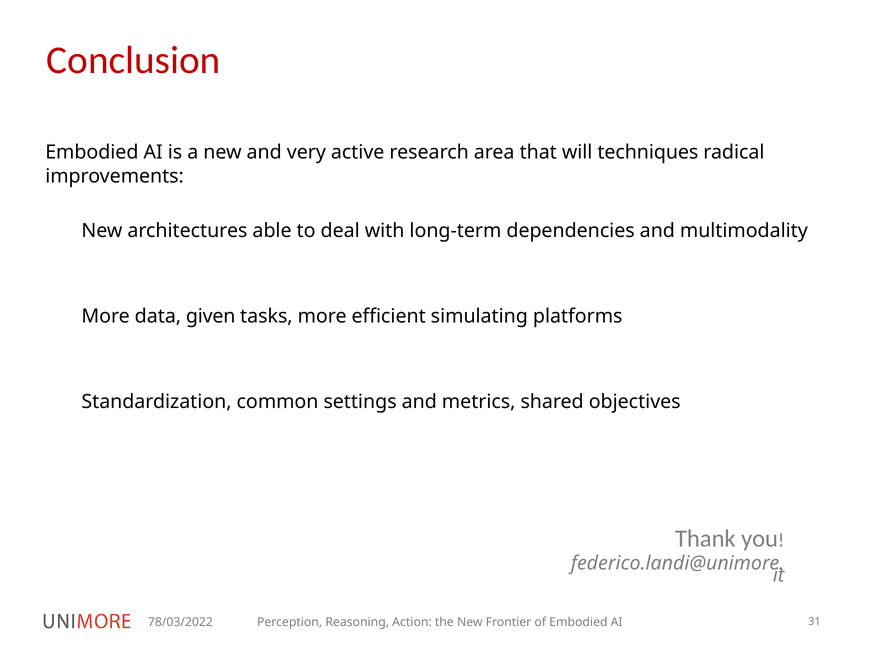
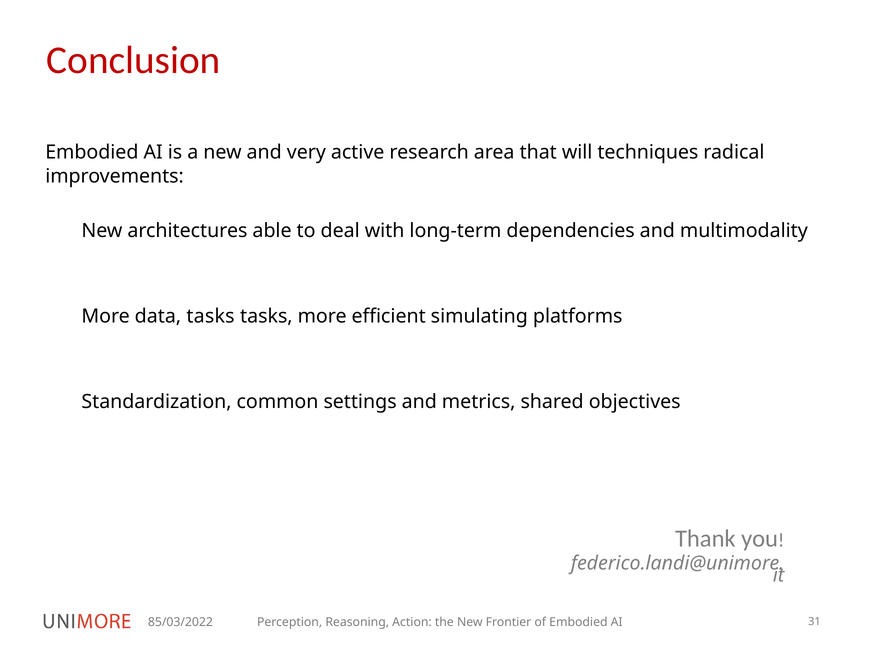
data given: given -> tasks (211, 316)
78/03/2022: 78/03/2022 -> 85/03/2022 (180, 622)
